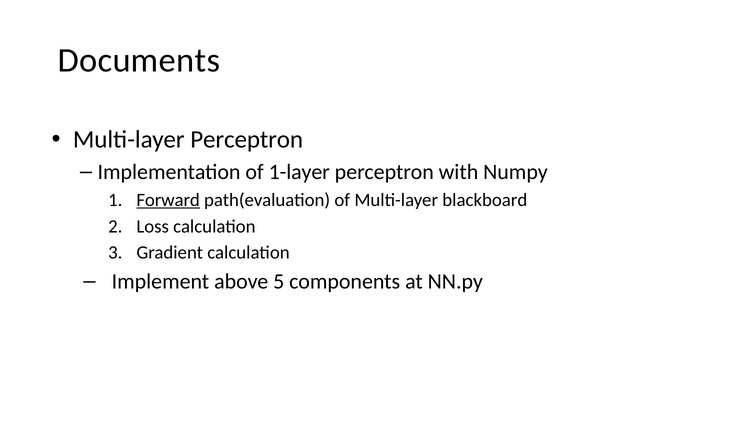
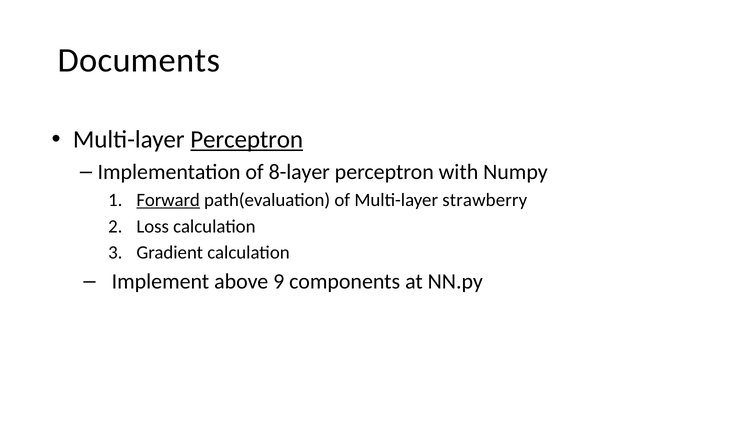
Perceptron underline: none -> present (247, 140)
1-layer: 1-layer -> 8-layer (299, 172)
blackboard: blackboard -> strawberry (485, 200)
5: 5 -> 9 (279, 282)
